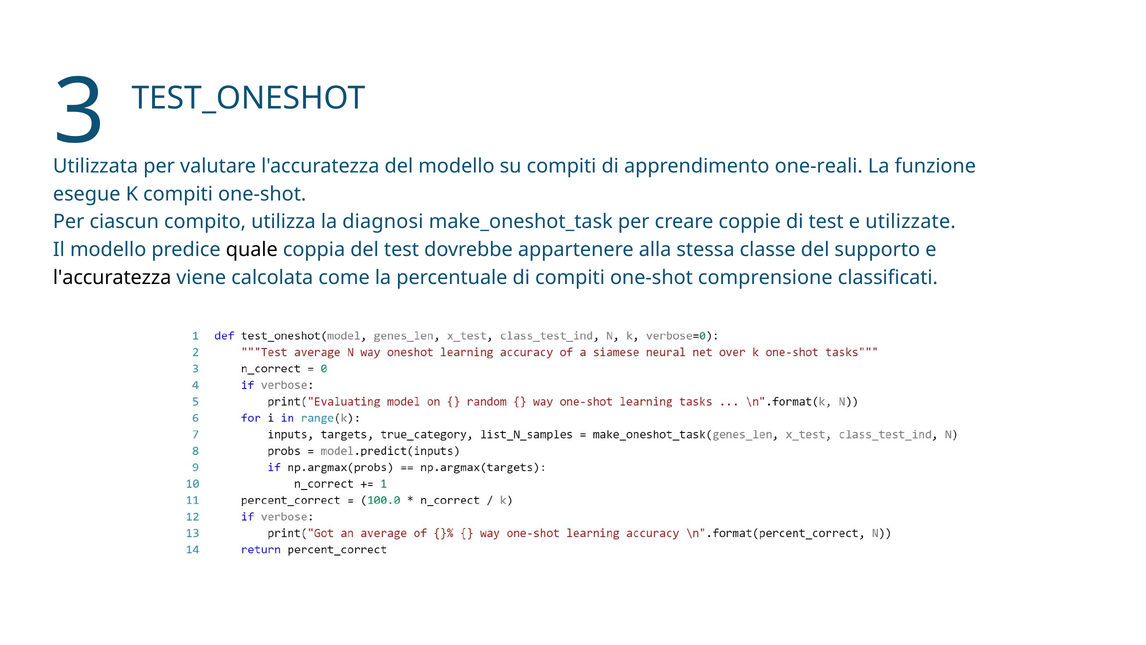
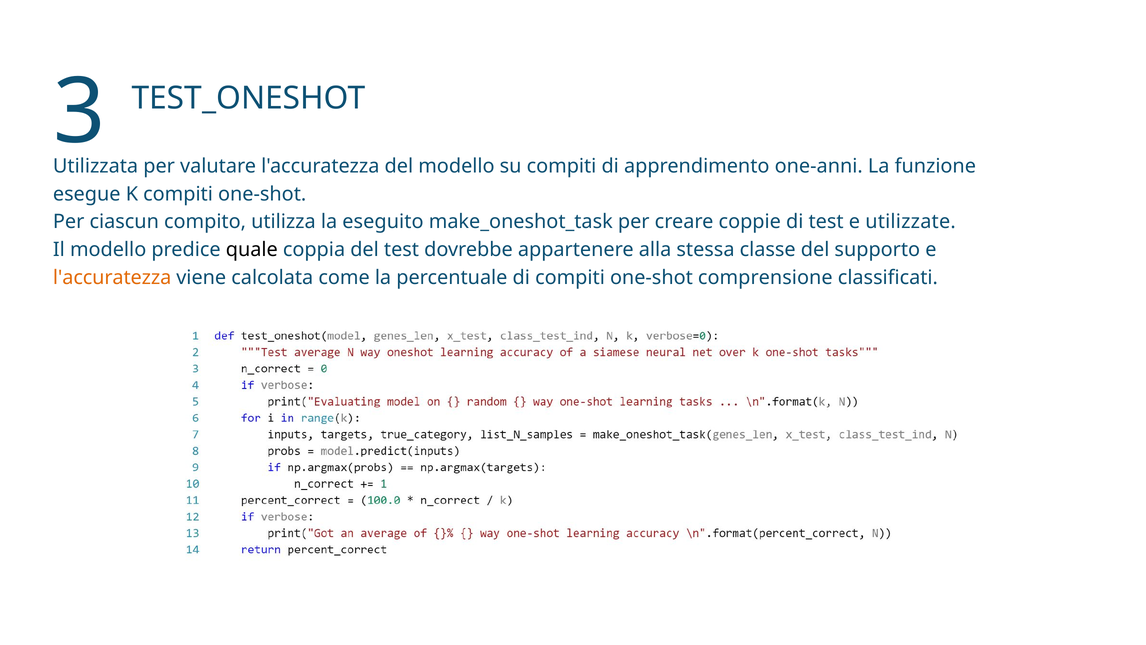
one-reali: one-reali -> one-anni (819, 166)
diagnosi: diagnosi -> eseguito (383, 222)
l'accuratezza colour: black -> orange (112, 277)
